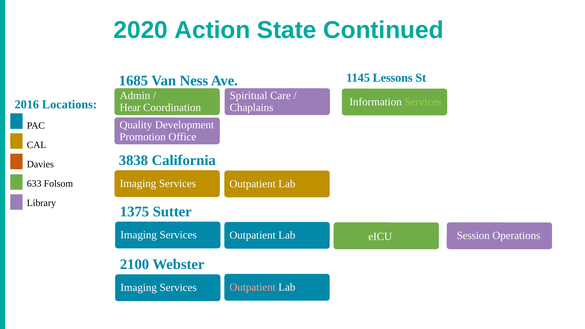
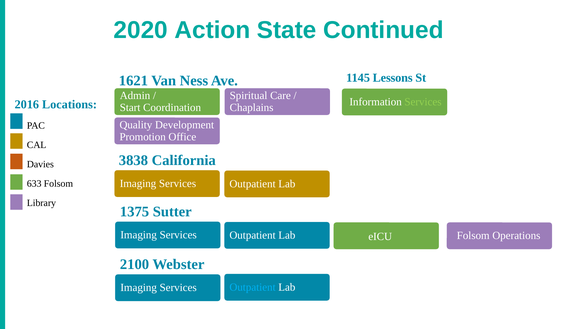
1685: 1685 -> 1621 (133, 81)
Hear: Hear -> Start (130, 108)
eICU Session: Session -> Folsom (473, 236)
Outpatient colour: pink -> light blue (253, 287)
